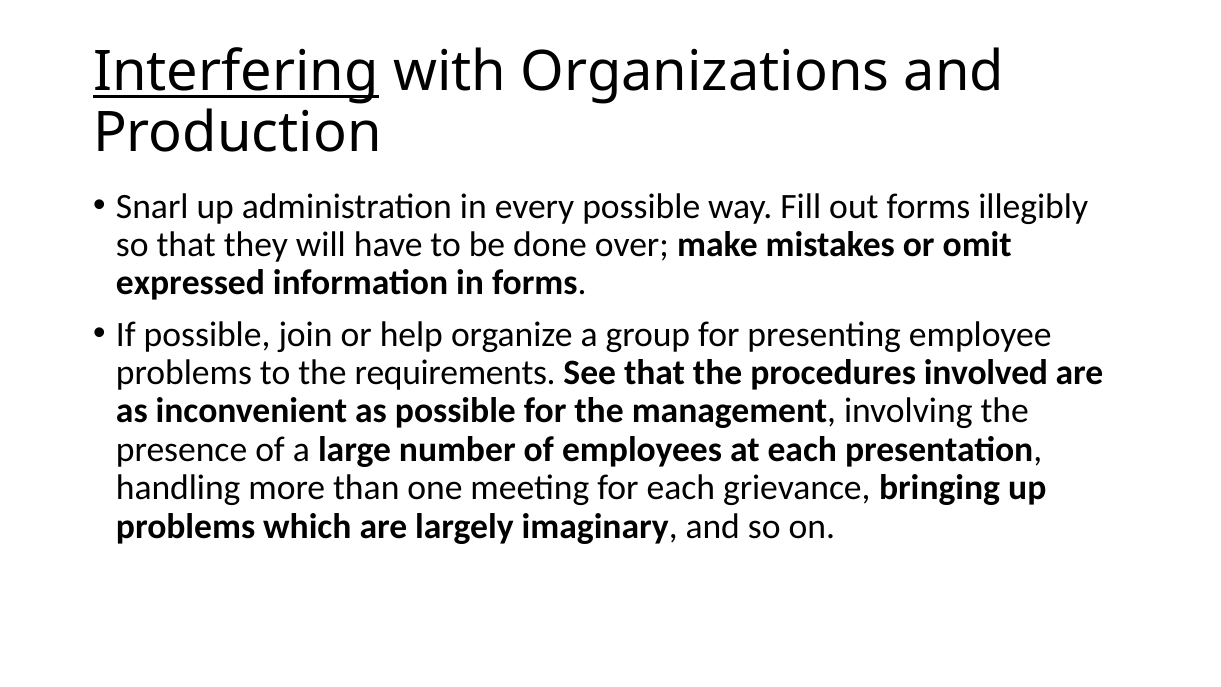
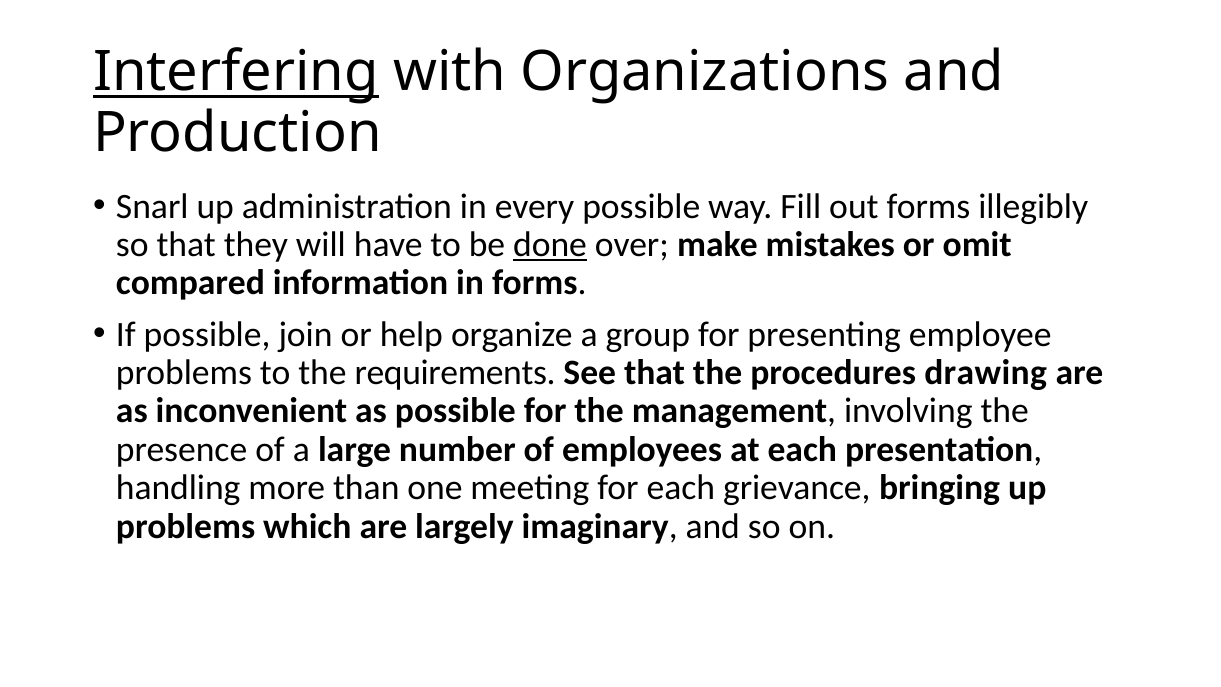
done underline: none -> present (550, 245)
expressed: expressed -> compared (190, 283)
involved: involved -> drawing (986, 373)
